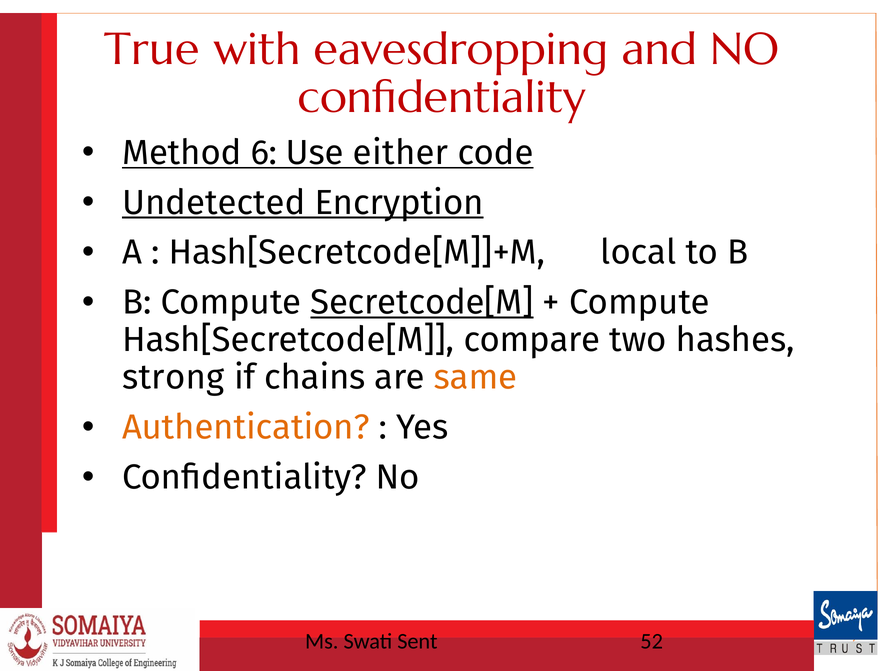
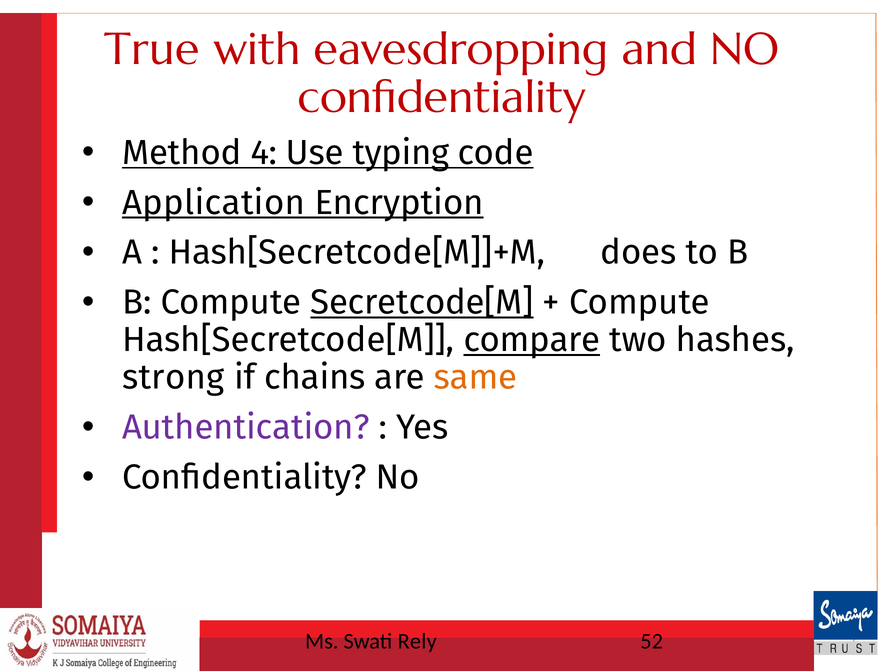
6: 6 -> 4 (264, 153)
either: either -> typing (401, 153)
Undetected: Undetected -> Application (214, 202)
local: local -> does (638, 252)
compare underline: none -> present (532, 340)
Authentication colour: orange -> purple (246, 427)
Sent: Sent -> Rely (417, 641)
